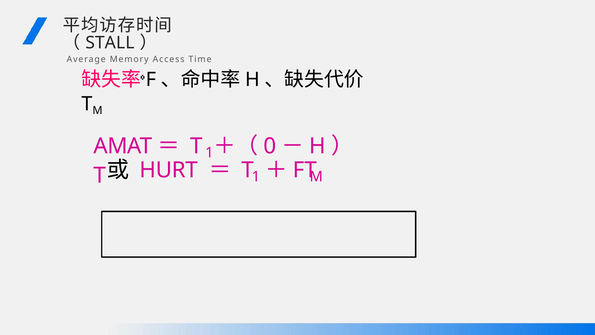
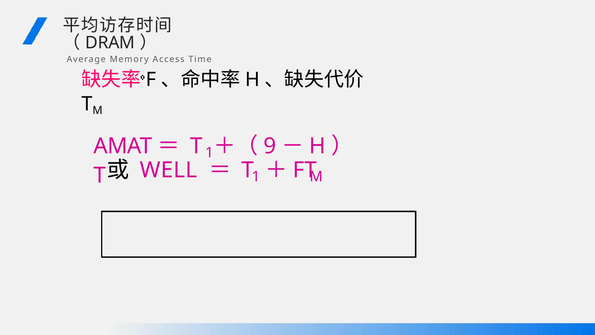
STALL: STALL -> DRAM (110, 43)
0: 0 -> 9 (270, 146)
HURT: HURT -> WELL (169, 170)
